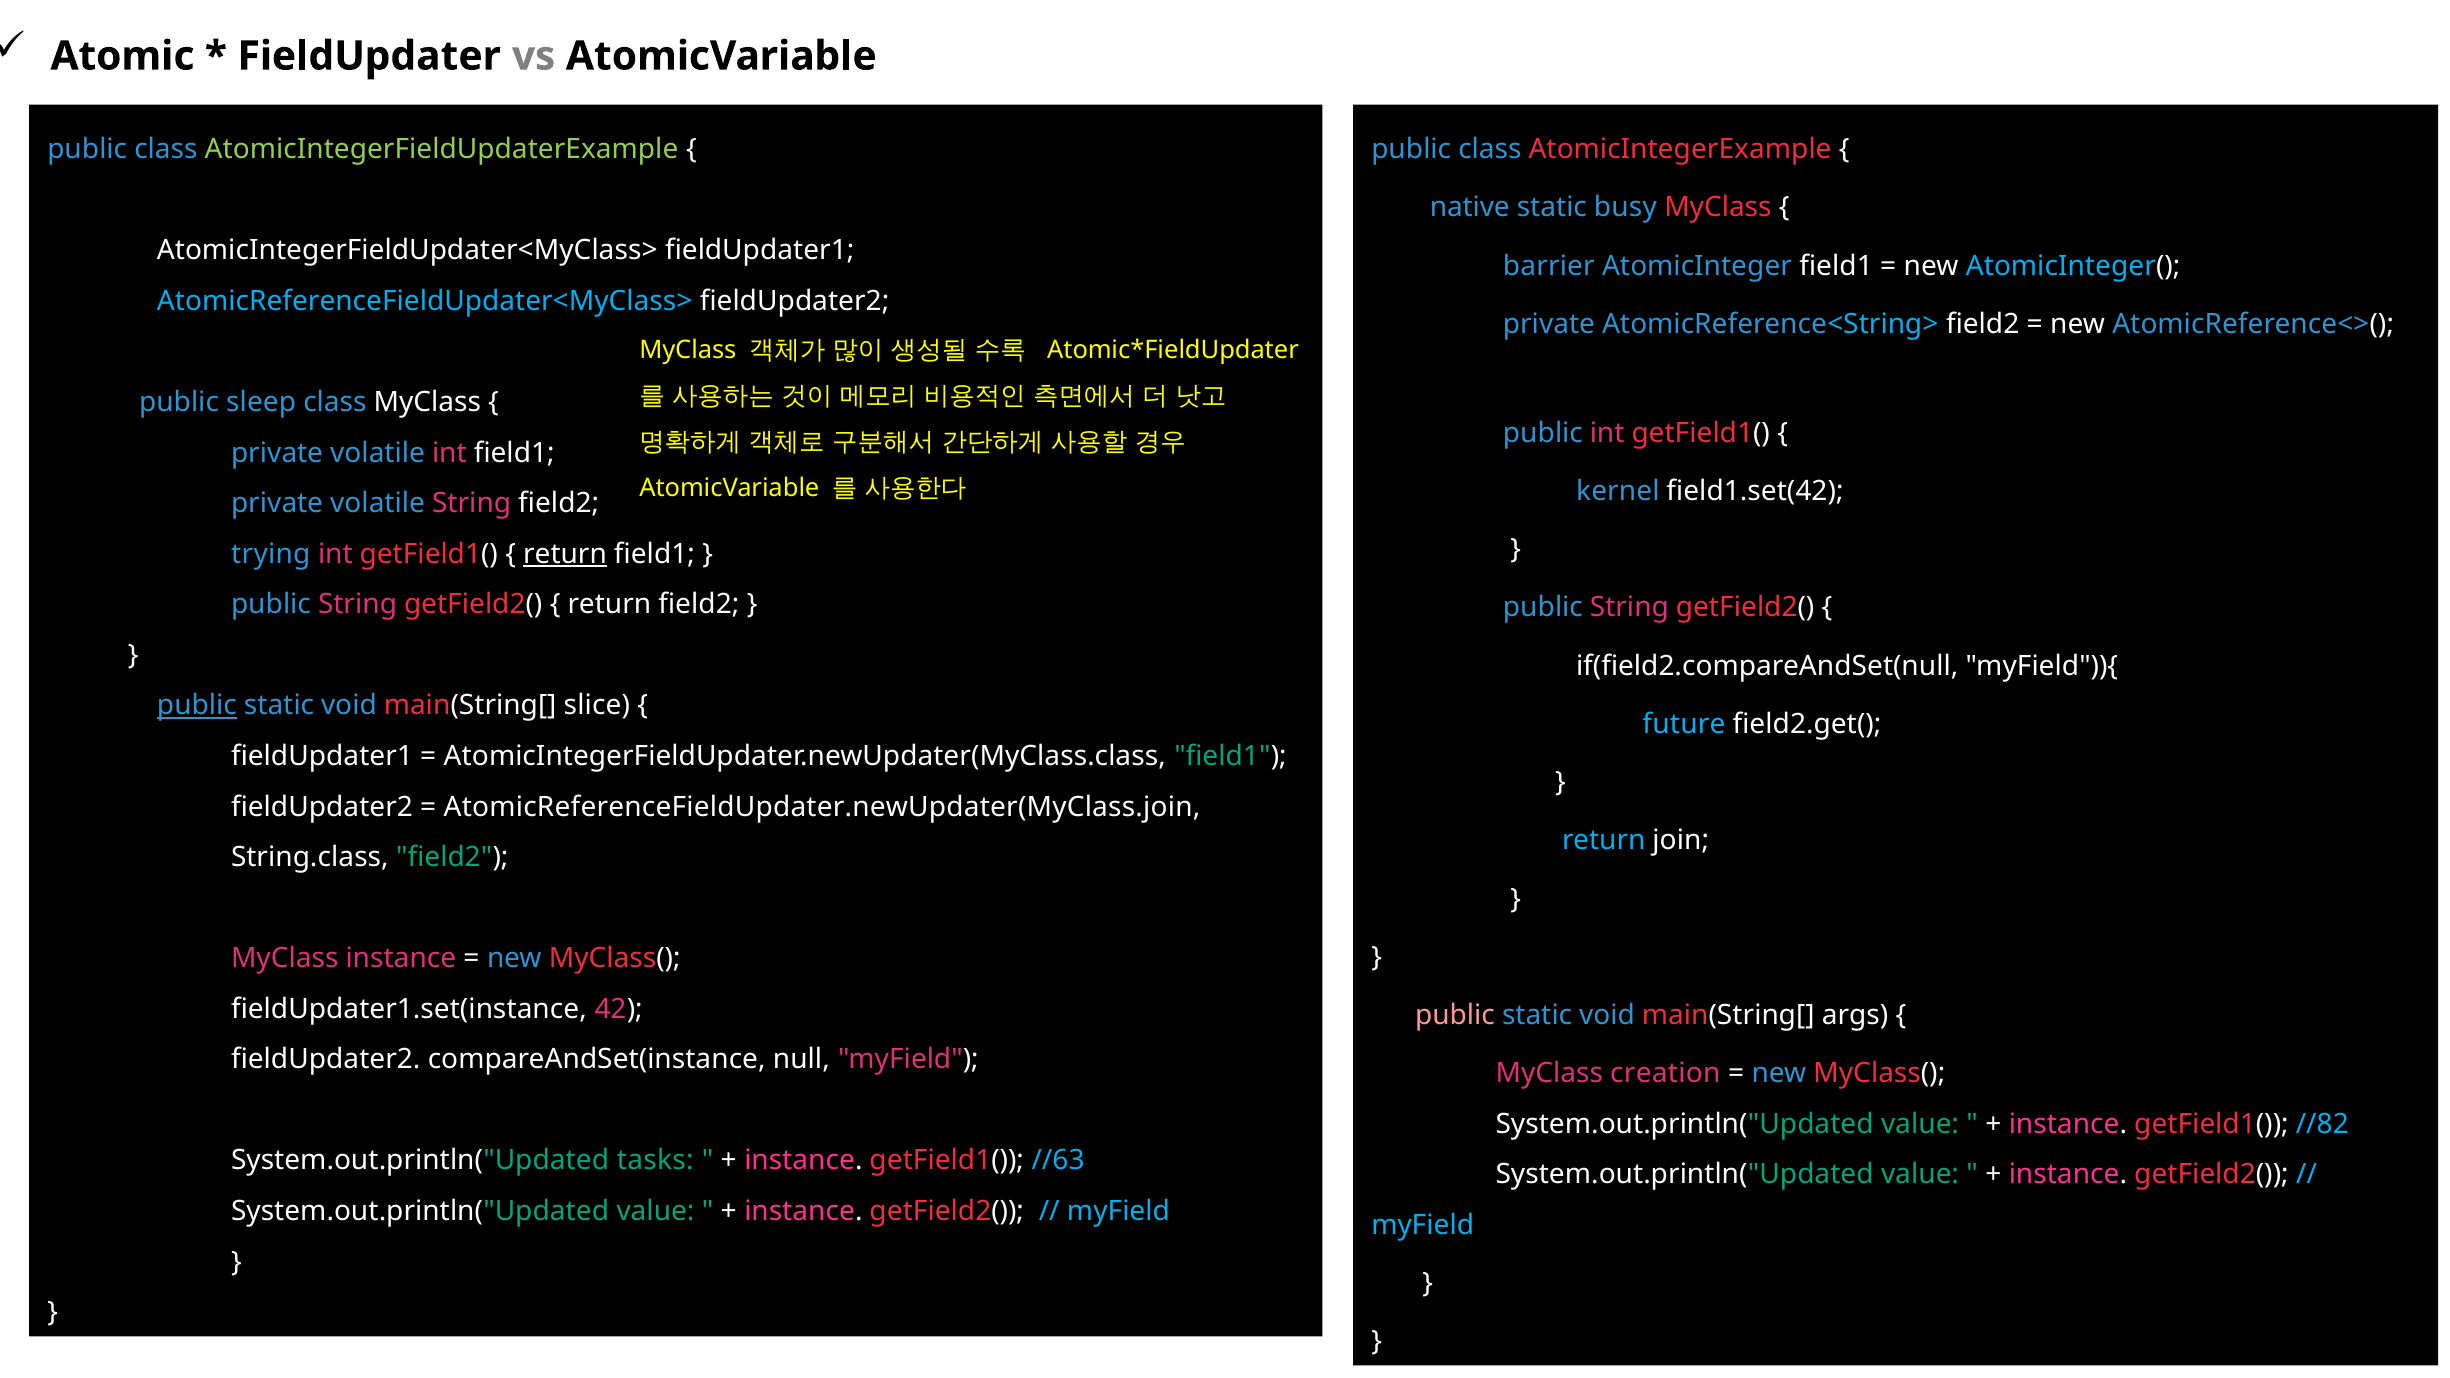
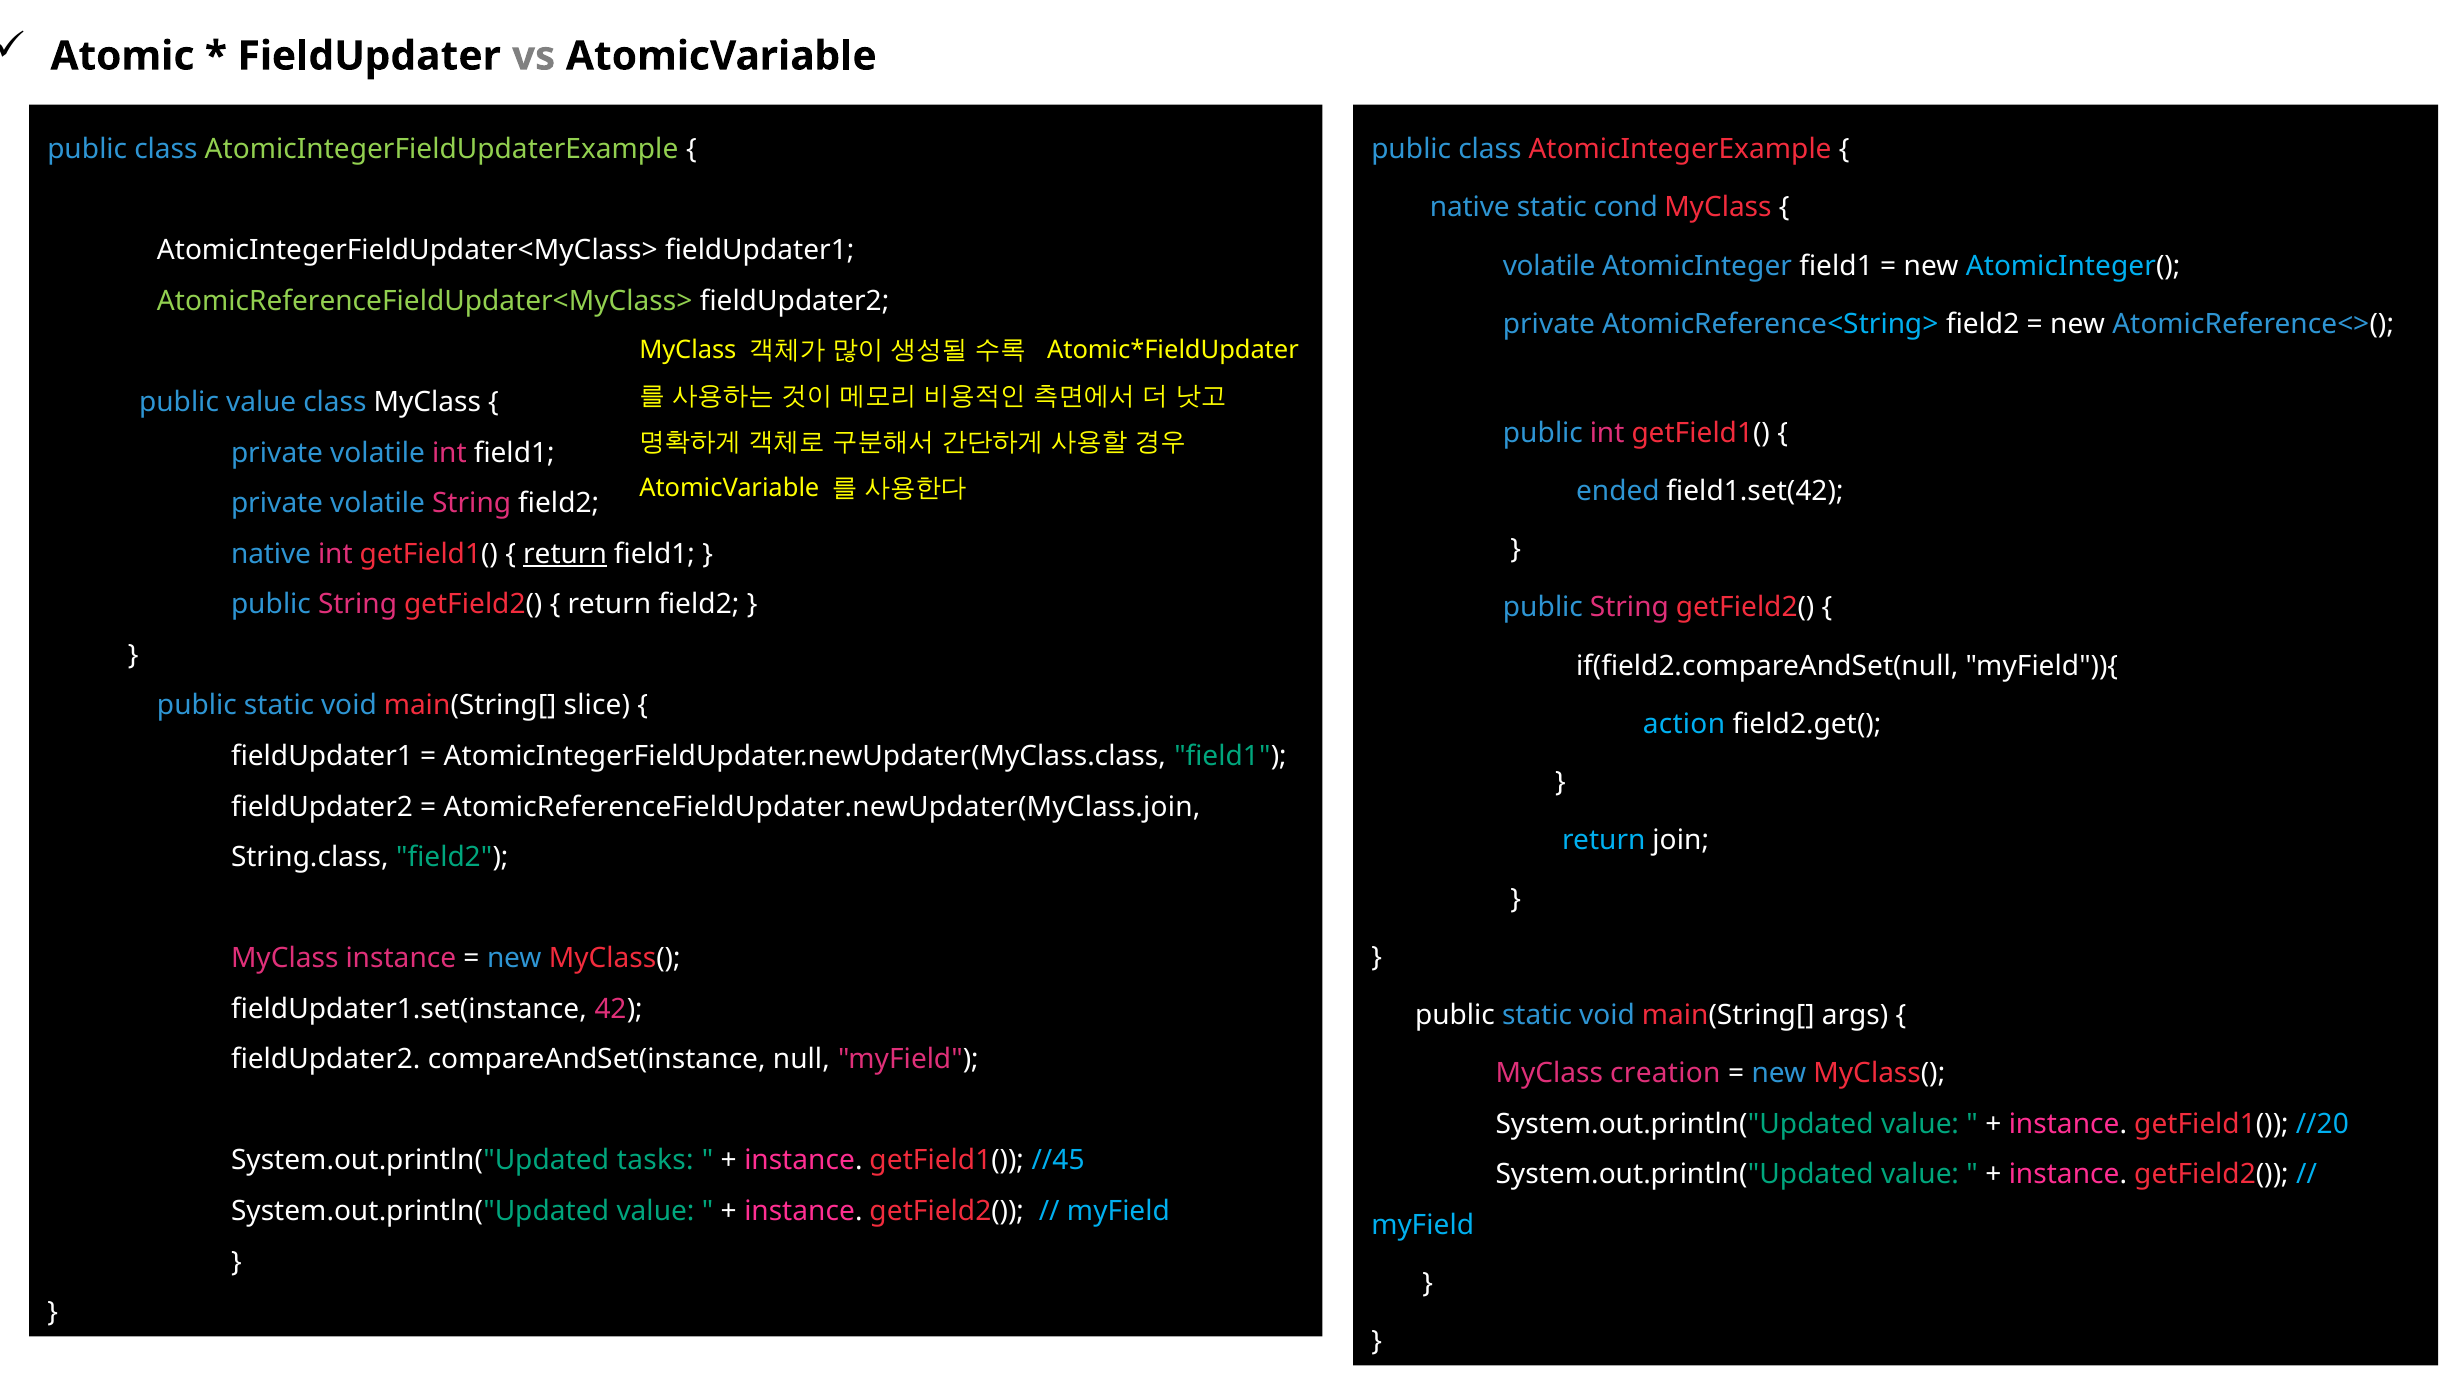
busy: busy -> cond (1626, 208)
barrier: barrier -> volatile (1549, 266)
AtomicReferenceFieldUpdater<MyClass> colour: light blue -> light green (425, 301)
public sleep: sleep -> value (261, 402)
kernel: kernel -> ended (1618, 491)
trying: trying -> native (271, 554)
public underline: present -> none (197, 706)
future: future -> action (1684, 724)
public colour: pink -> white (1455, 1015)
//82: //82 -> //20 (2322, 1124)
//63: //63 -> //45 (1058, 1161)
